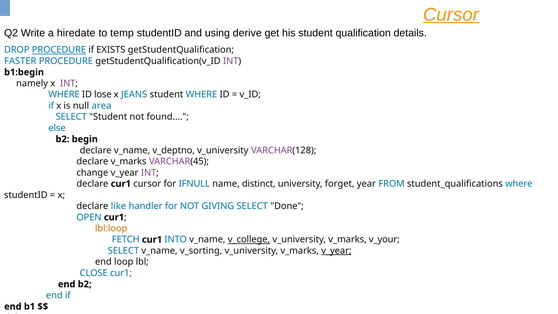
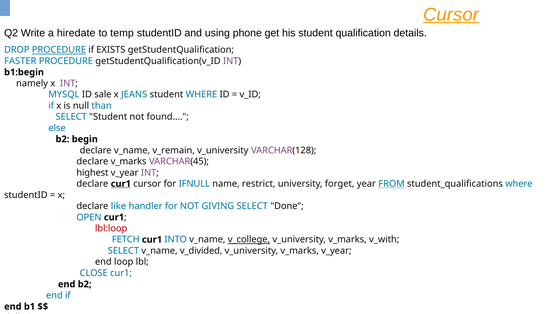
derive: derive -> phone (247, 33)
WHERE: WHERE -> MYSQL (64, 94)
lose: lose -> sale (103, 94)
area: area -> than (102, 106)
v_deptno: v_deptno -> v_remain (174, 150)
change: change -> highest (92, 173)
cur1 underline: none -> present (121, 184)
distinct: distinct -> restrict (259, 184)
FROM underline: none -> present (392, 184)
lbl:loop colour: orange -> red (111, 228)
v_your: v_your -> v_with (384, 239)
v_sorting: v_sorting -> v_divided (201, 251)
v_year underline: present -> none (336, 251)
